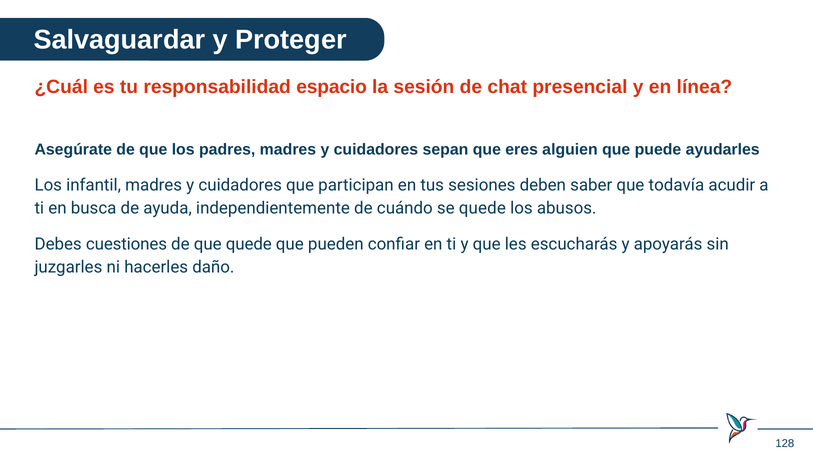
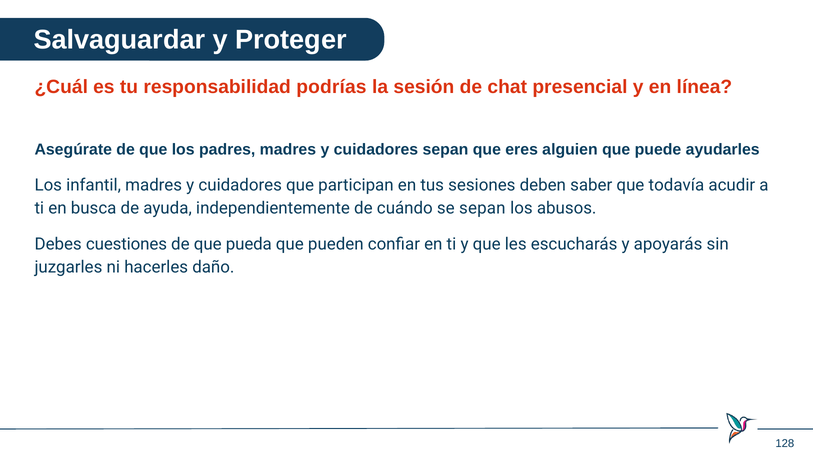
espacio: espacio -> podrías (331, 87)
se quede: quede -> sepan (482, 208)
que quede: quede -> pueda (249, 244)
